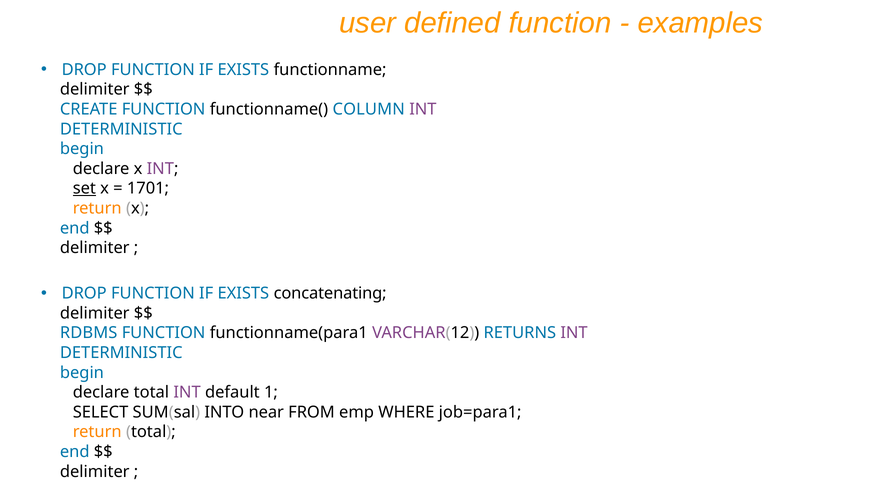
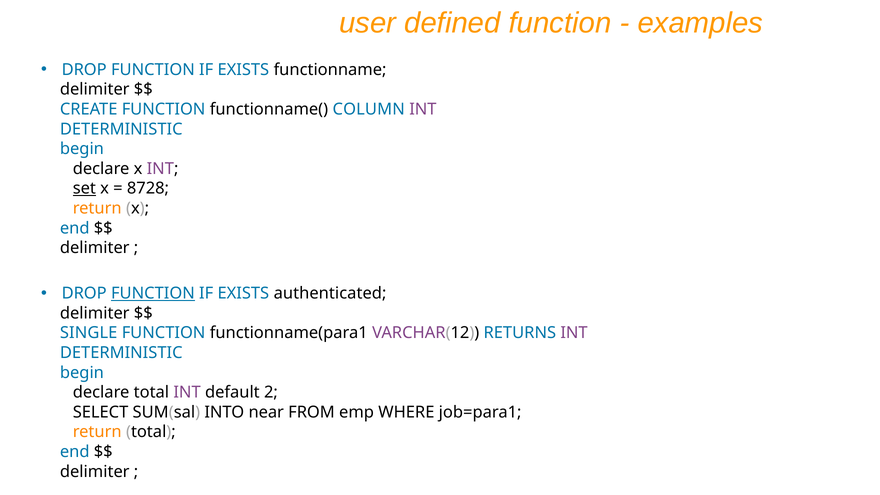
1701: 1701 -> 8728 (148, 188)
FUNCTION underline: none -> present (153, 293)
concatenating: concatenating -> authenticated (330, 293)
RDBMS: RDBMS -> SINGLE (89, 333)
1: 1 -> 2 (271, 392)
